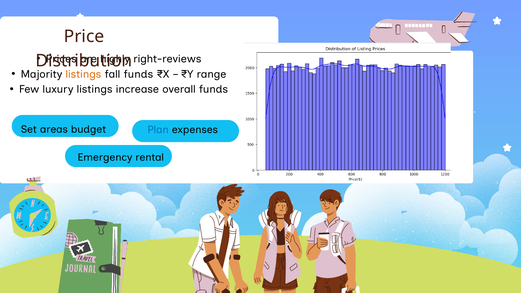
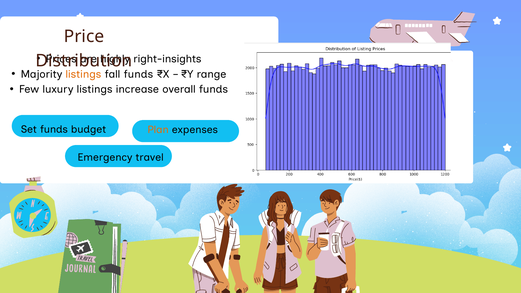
right-reviews: right-reviews -> right-insights (167, 59)
Set areas: areas -> funds (54, 129)
Plan colour: blue -> orange (158, 130)
rental: rental -> travel (150, 157)
